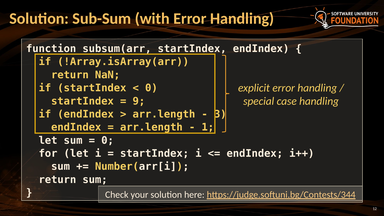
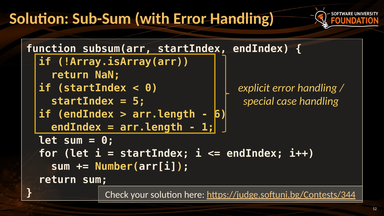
9: 9 -> 5 (139, 101)
3: 3 -> 6 (220, 114)
